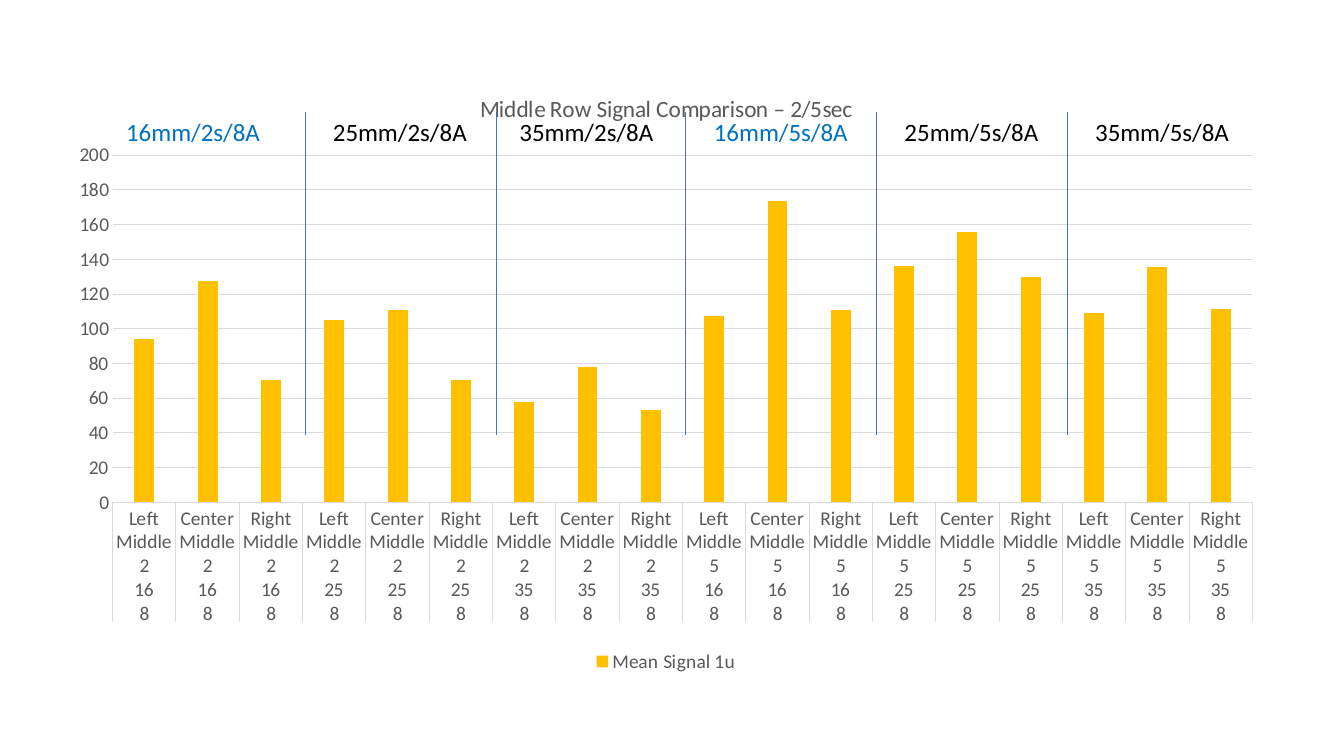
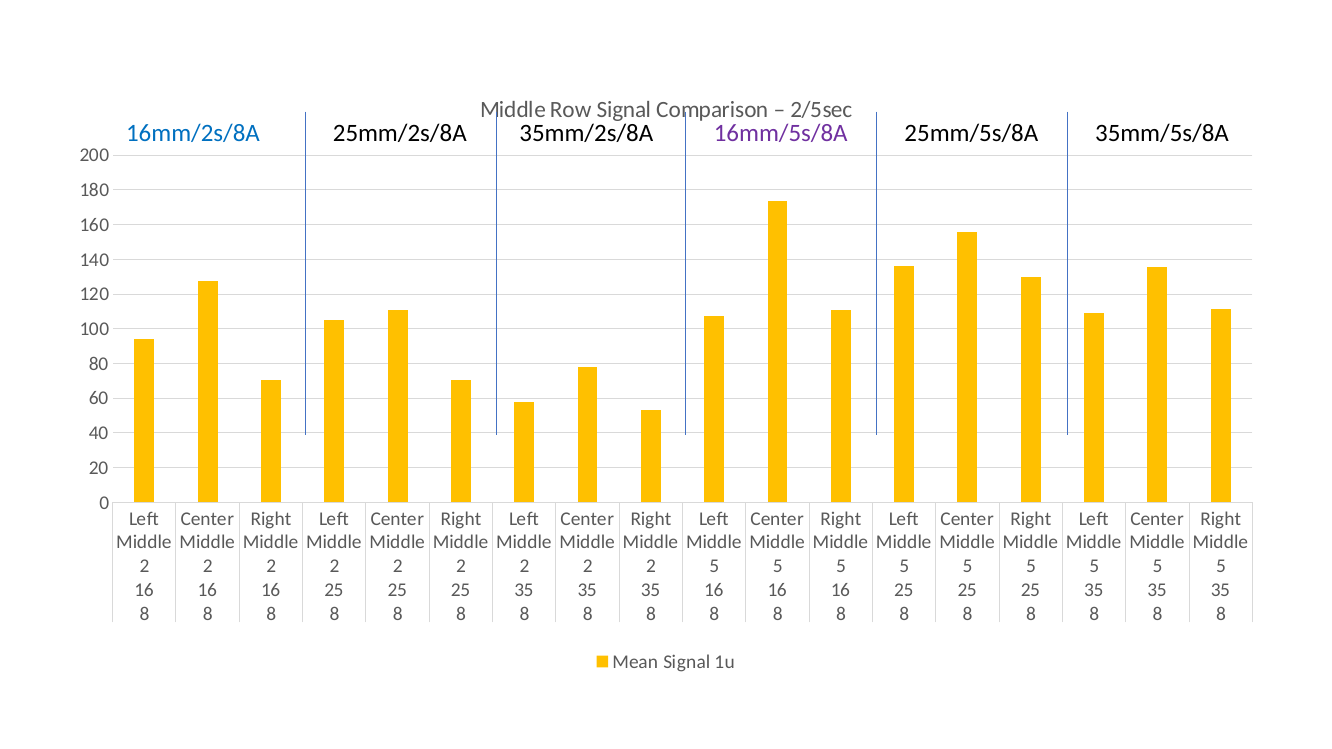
16mm/5s/8A colour: blue -> purple (781, 133)
